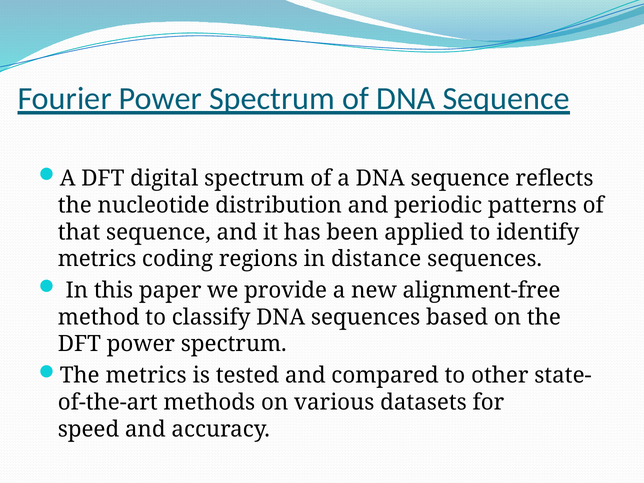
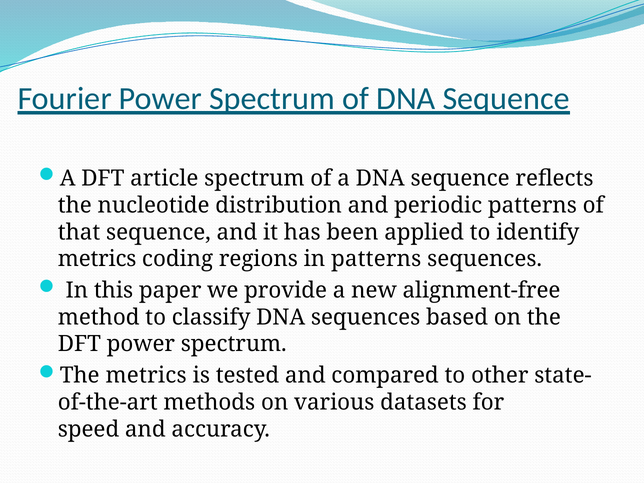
digital: digital -> article (164, 179)
in distance: distance -> patterns (376, 259)
